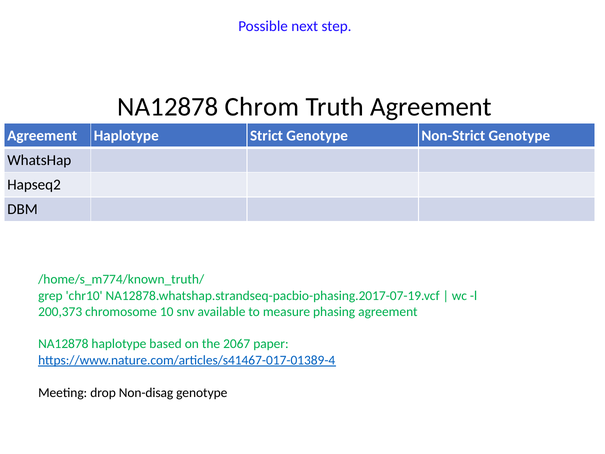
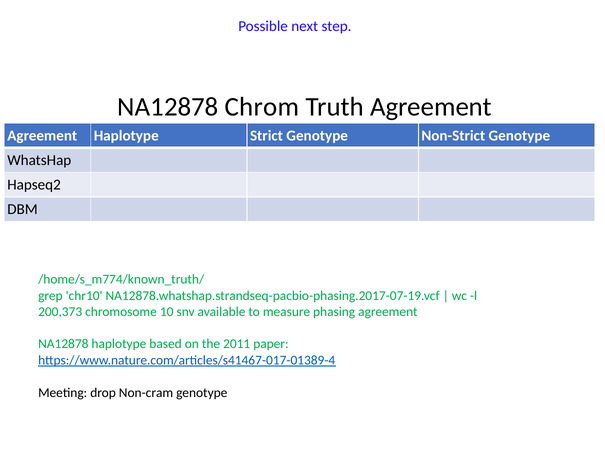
2067: 2067 -> 2011 (237, 344)
Non-disag: Non-disag -> Non-cram (146, 393)
